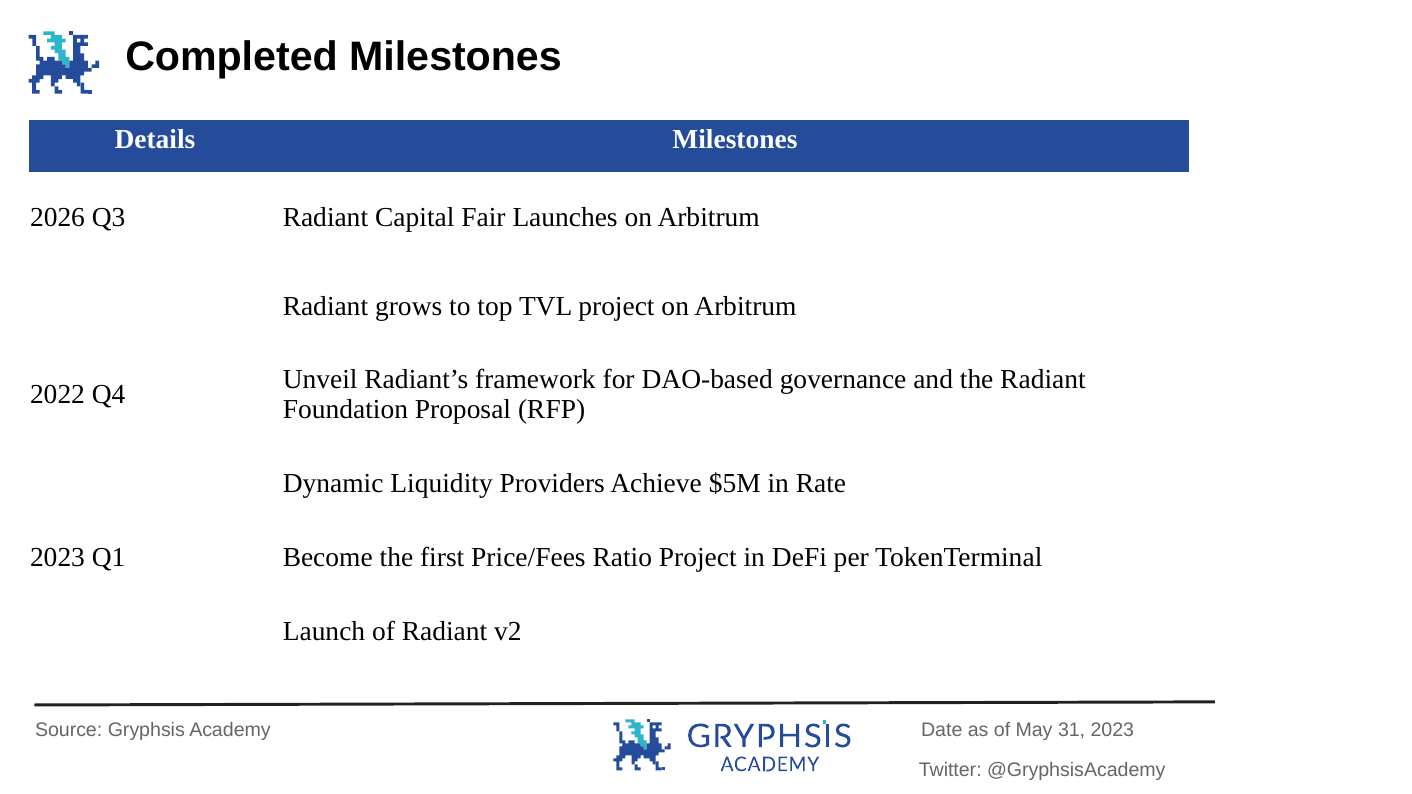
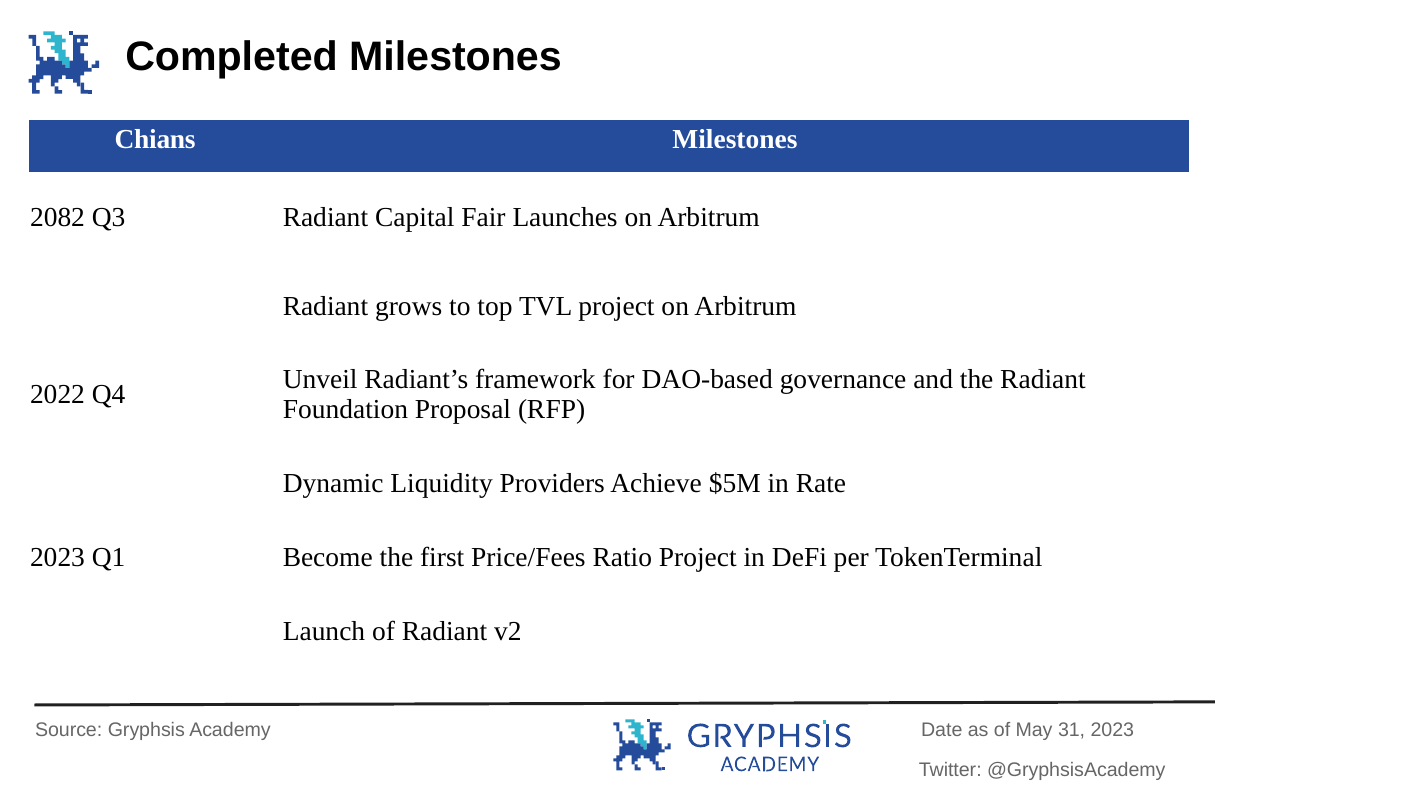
Details: Details -> Chians (155, 140)
2026: 2026 -> 2082 (58, 218)
